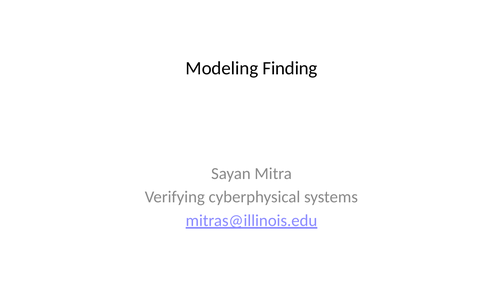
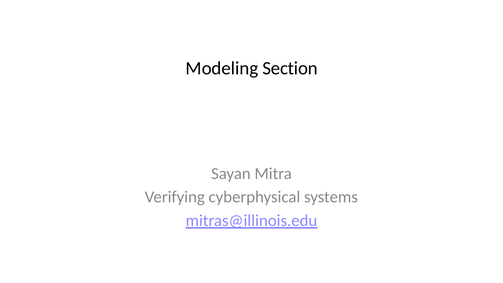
Finding: Finding -> Section (290, 68)
